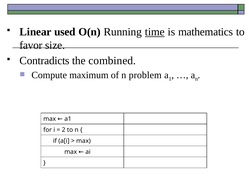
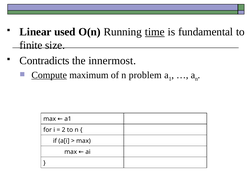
mathematics: mathematics -> fundamental (206, 32)
favor: favor -> finite (31, 45)
combined: combined -> innermost (112, 61)
Compute underline: none -> present (49, 75)
